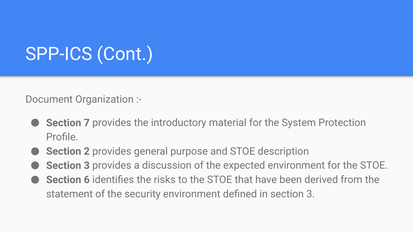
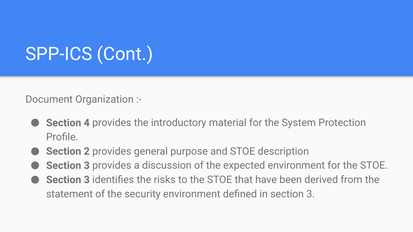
7: 7 -> 4 (87, 123)
6: 6 -> 3 (87, 180)
